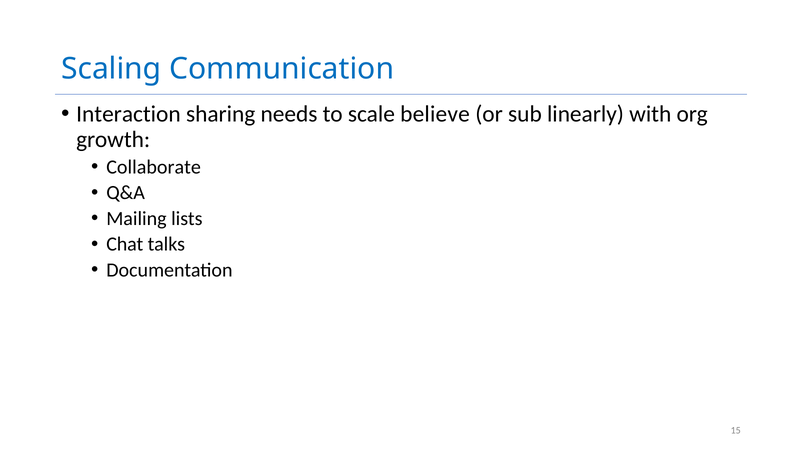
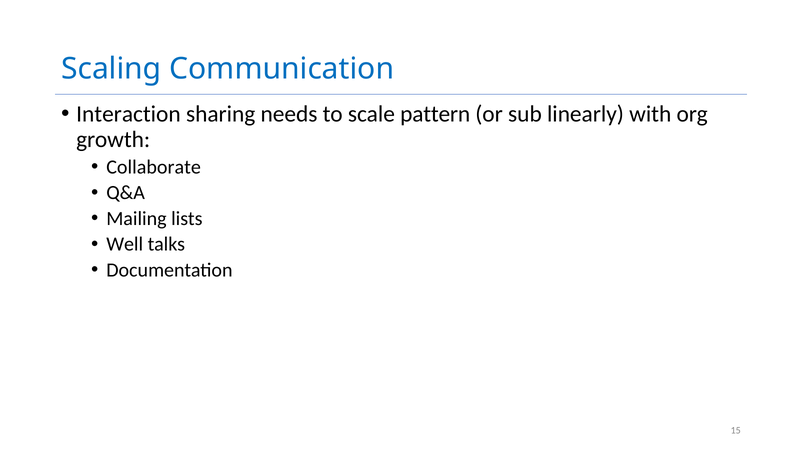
believe: believe -> pattern (435, 114)
Chat: Chat -> Well (125, 244)
